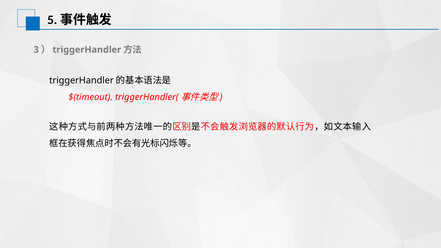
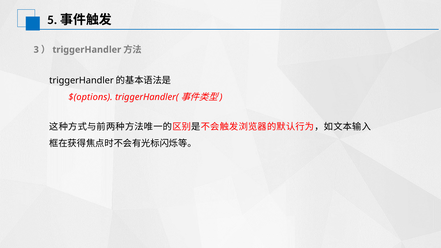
$(timeout: $(timeout -> $(options (90, 97)
